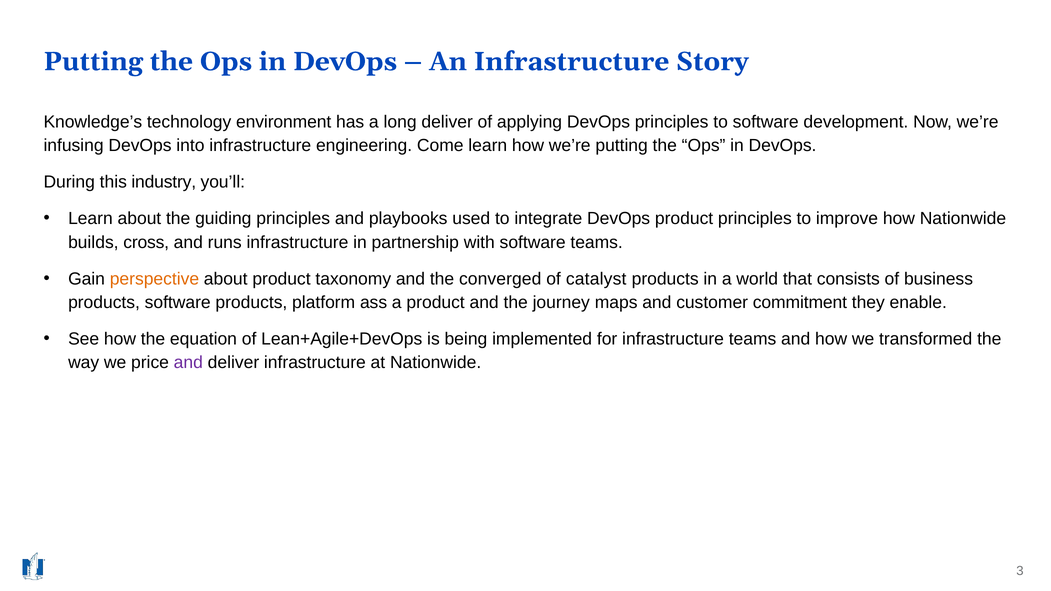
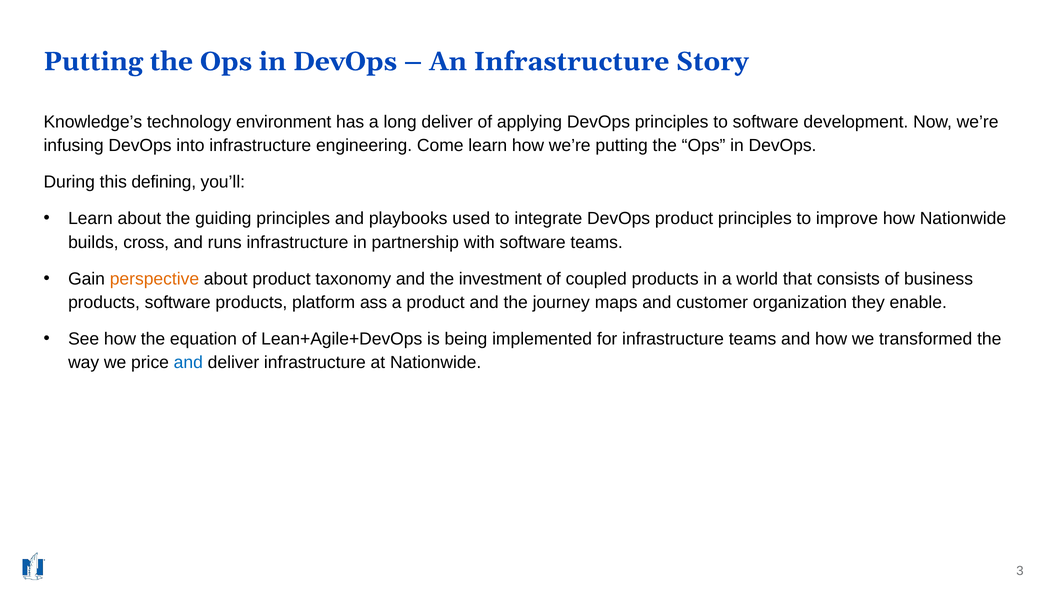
industry: industry -> defining (164, 182)
converged: converged -> investment (500, 279)
catalyst: catalyst -> coupled (596, 279)
commitment: commitment -> organization (800, 302)
and colour: purple -> blue (188, 363)
